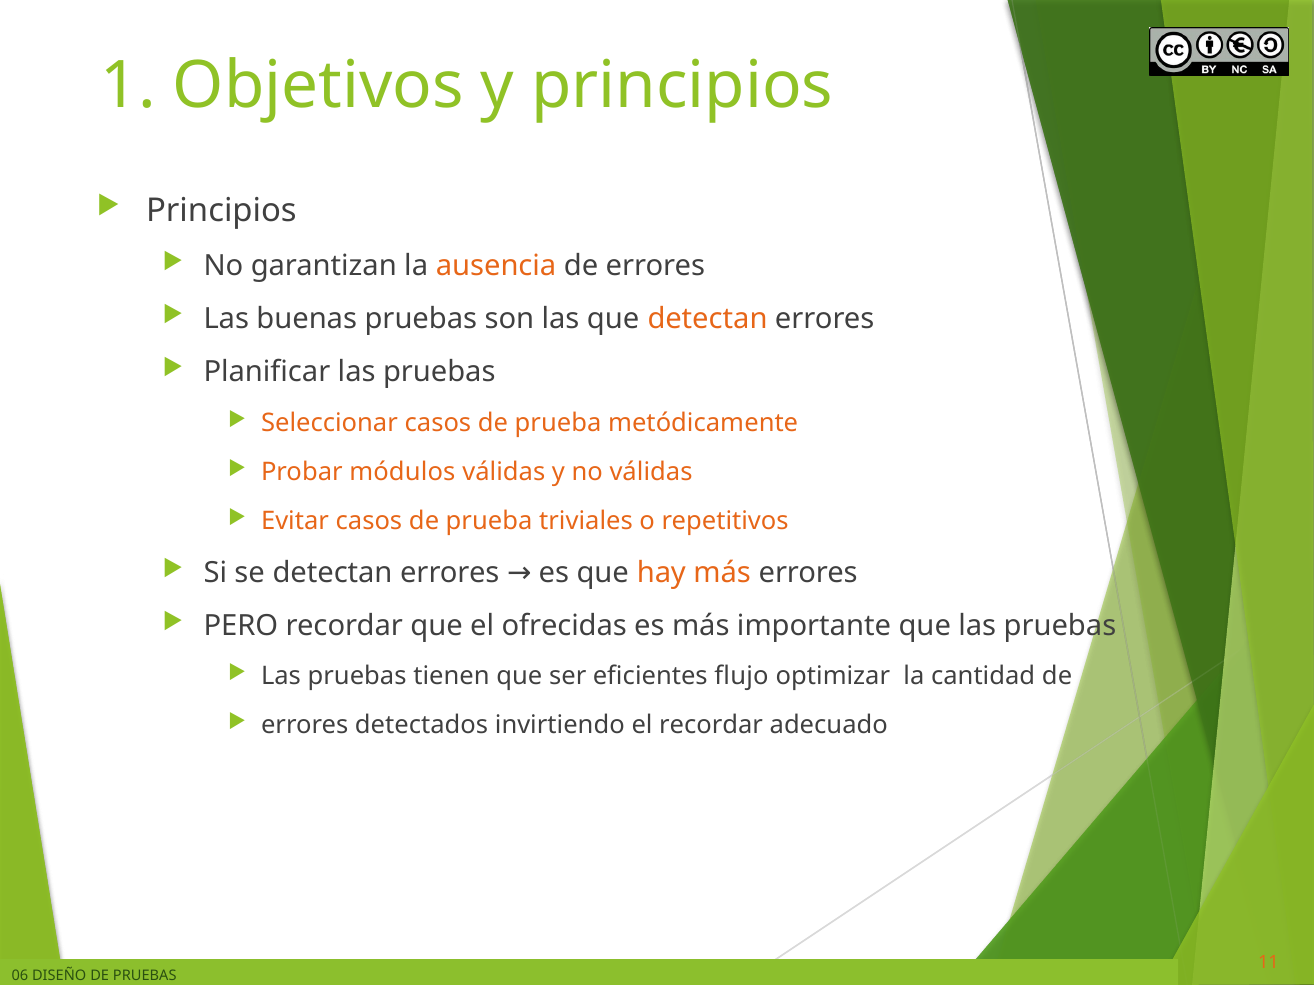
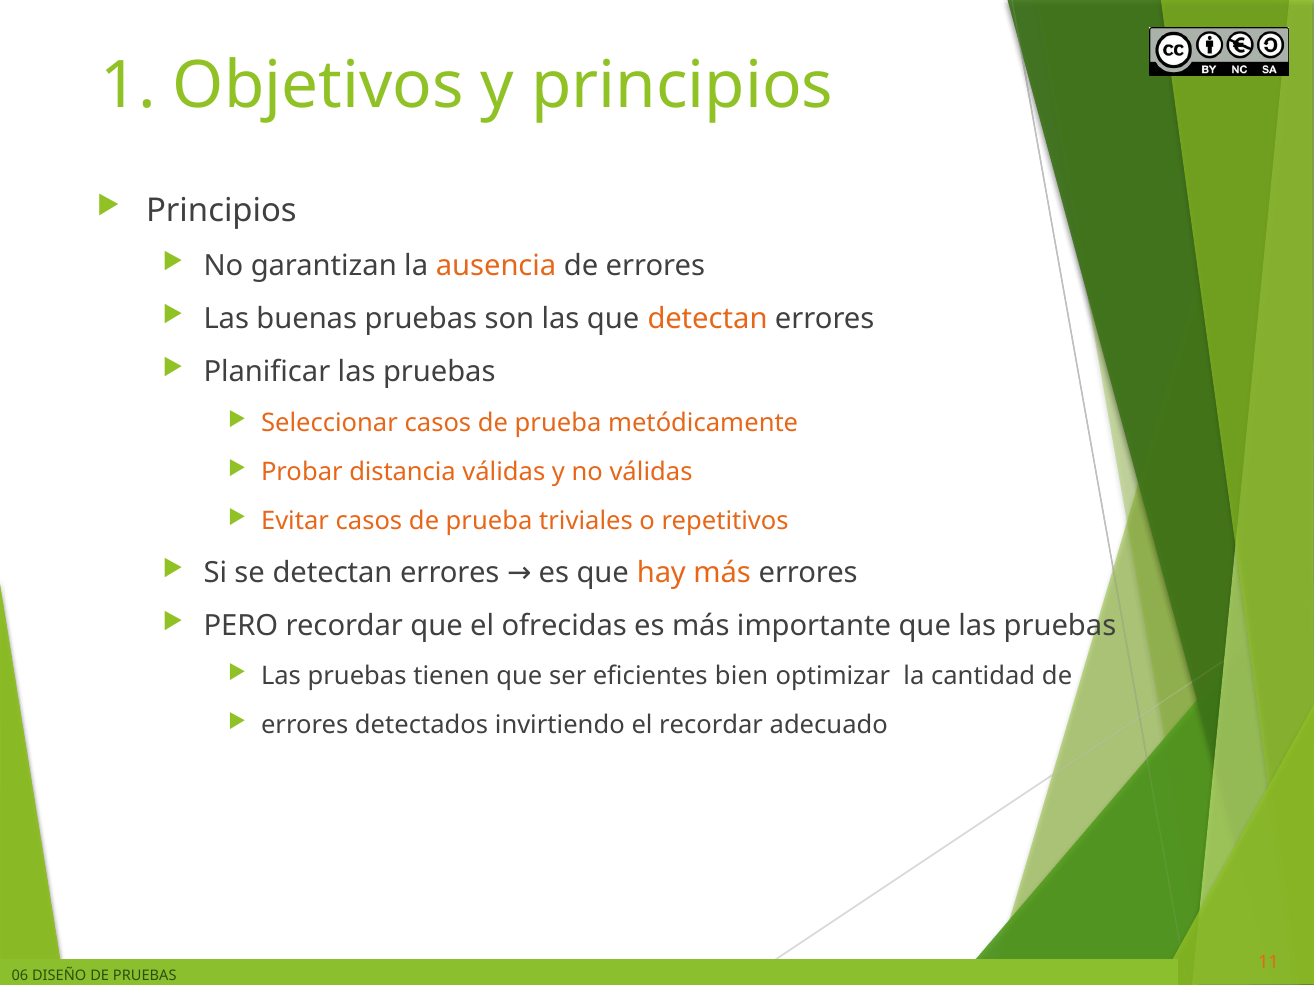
módulos: módulos -> distancia (402, 472)
flujo: flujo -> bien (742, 677)
